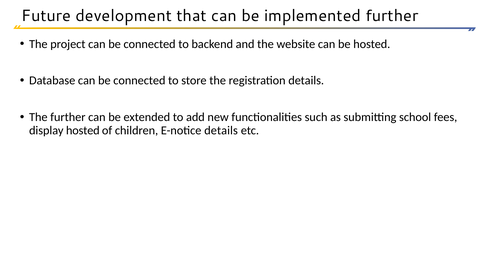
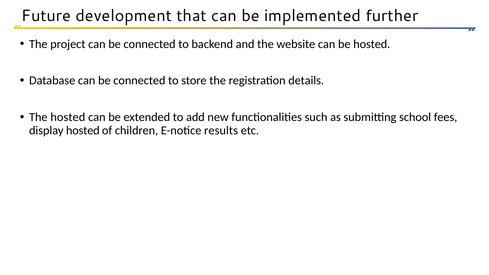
The further: further -> hosted (68, 117)
E-notice details: details -> results (221, 130)
